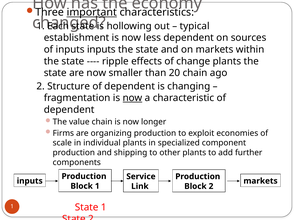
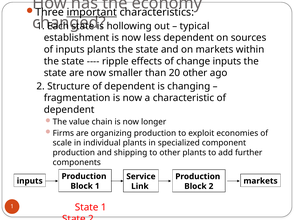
inputs inputs: inputs -> plants (101, 50)
change plants: plants -> inputs (227, 61)
20 chain: chain -> other (195, 73)
now underline: present -> none (133, 98)
